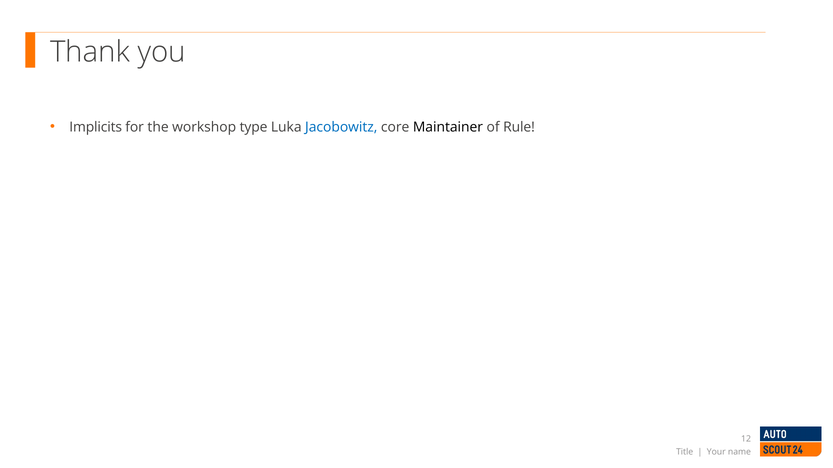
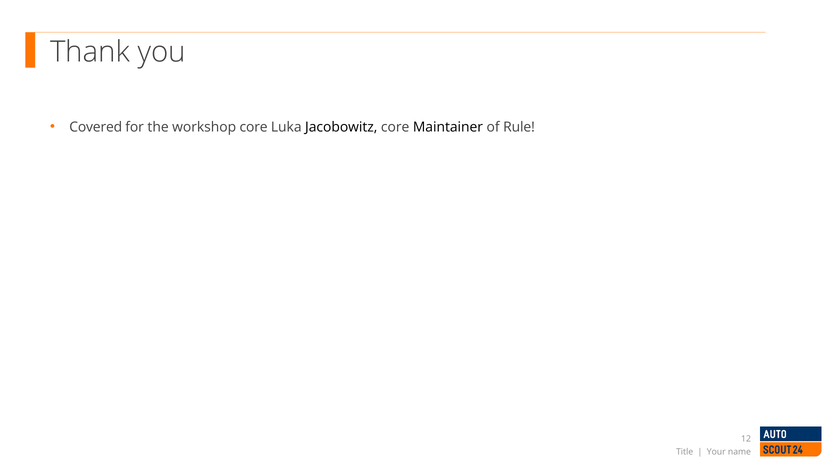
Implicits: Implicits -> Covered (96, 127)
workshop type: type -> core (254, 127)
Jacobowitz colour: blue -> black (341, 127)
